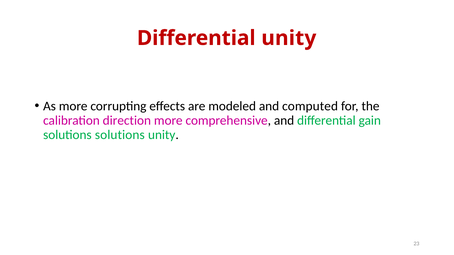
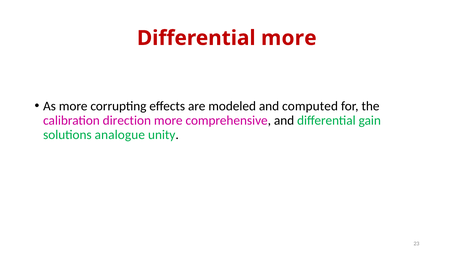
Differential unity: unity -> more (289, 38)
solutions solutions: solutions -> analogue (120, 135)
